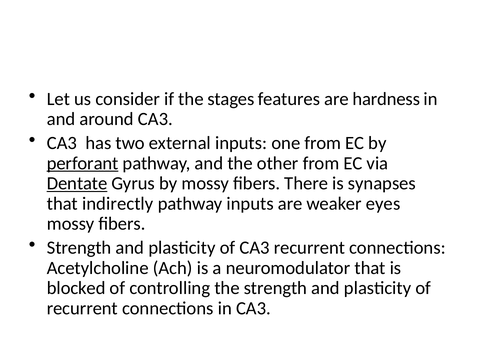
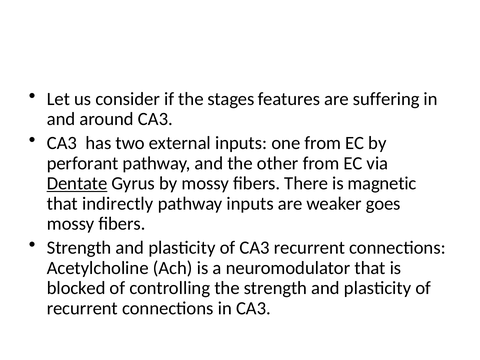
hardness: hardness -> suffering (386, 99)
perforant underline: present -> none (83, 163)
synapses: synapses -> magnetic (382, 183)
eyes: eyes -> goes (383, 204)
